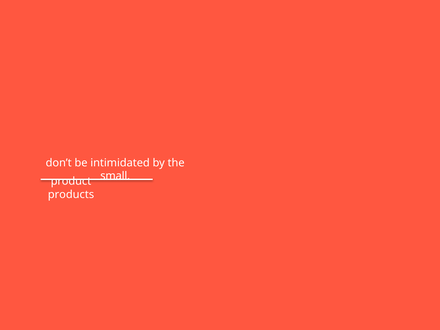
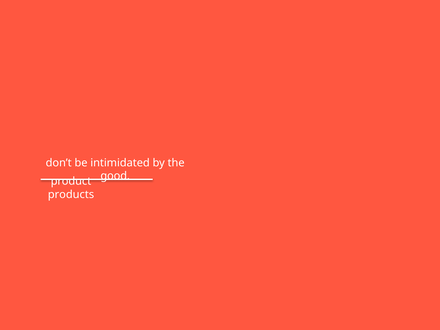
small: small -> good (115, 176)
